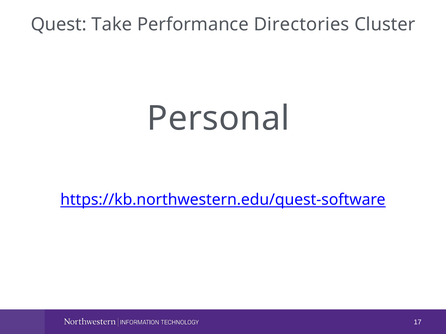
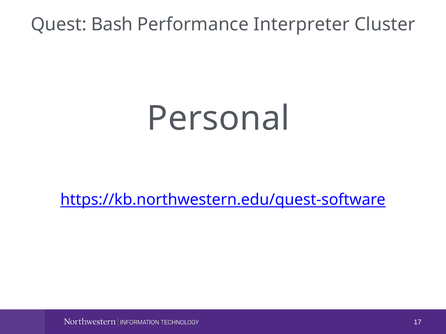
Take: Take -> Bash (112, 25)
Directories: Directories -> Interpreter (302, 25)
